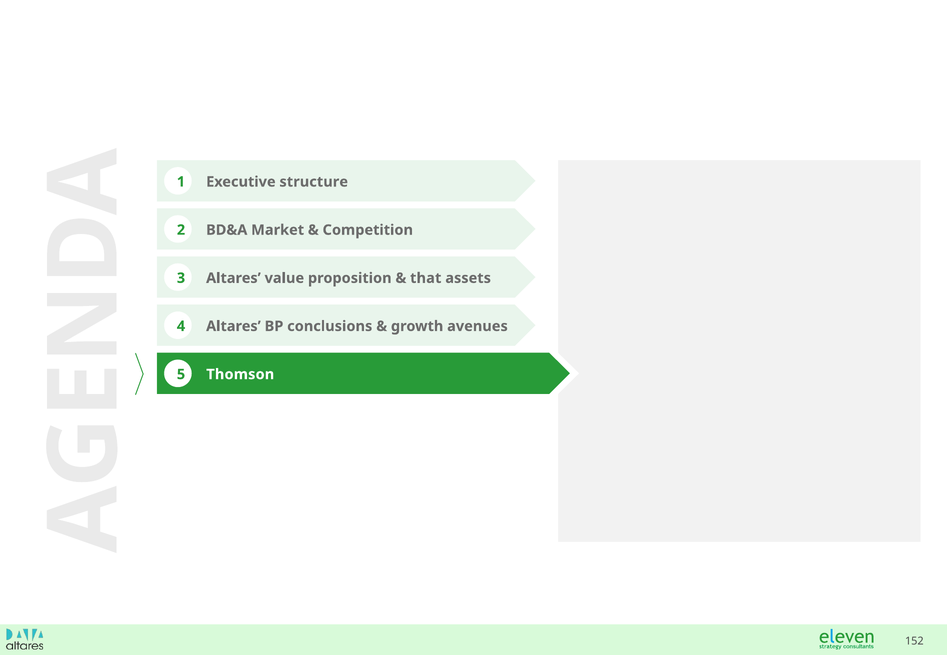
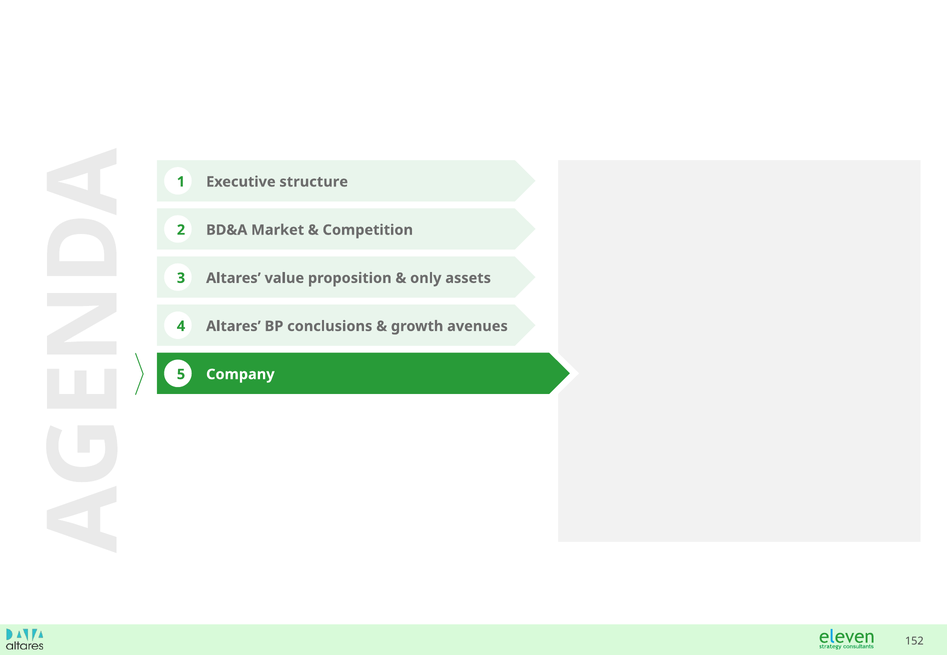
that: that -> only (426, 278)
Thomson: Thomson -> Company (240, 375)
